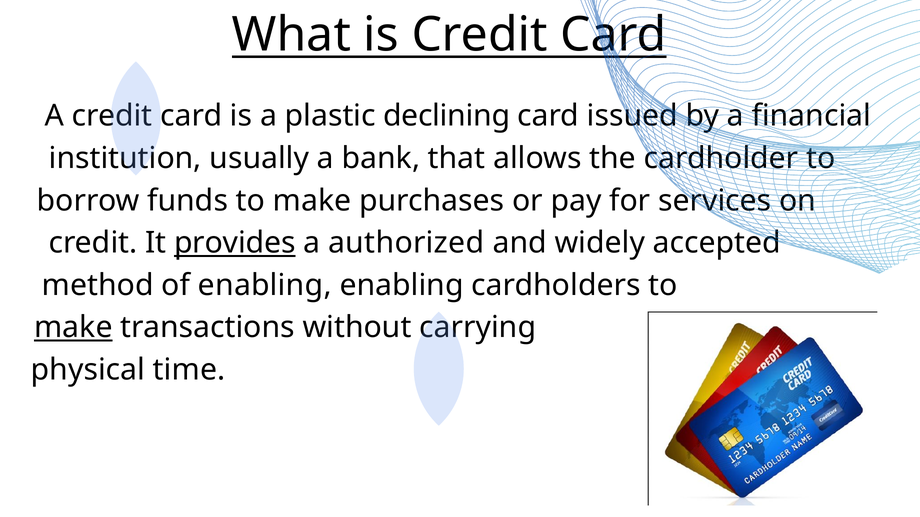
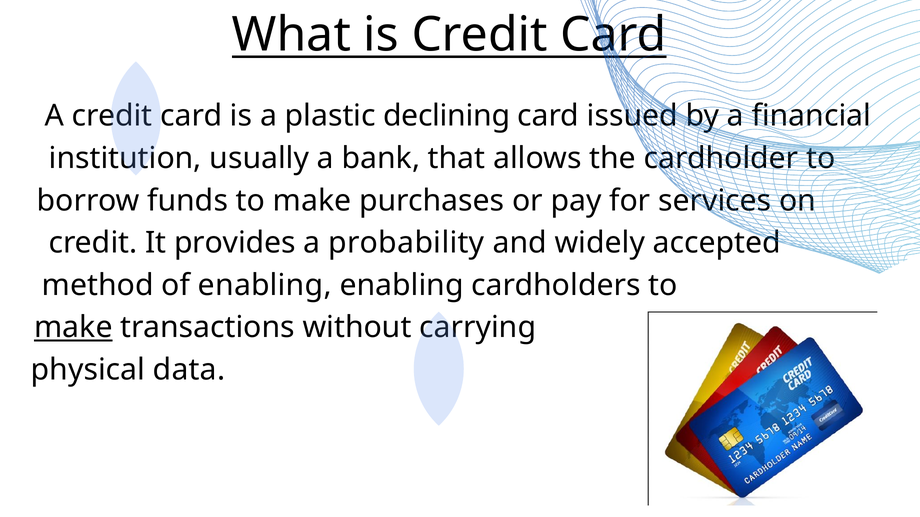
provides underline: present -> none (235, 243)
authorized: authorized -> probability (406, 243)
time: time -> data (189, 370)
